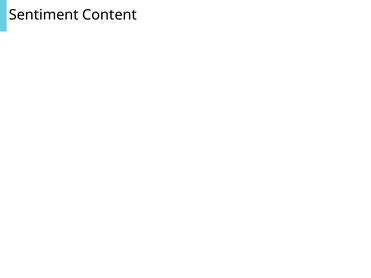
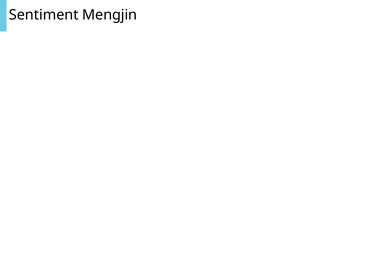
Content: Content -> Mengjin (110, 15)
